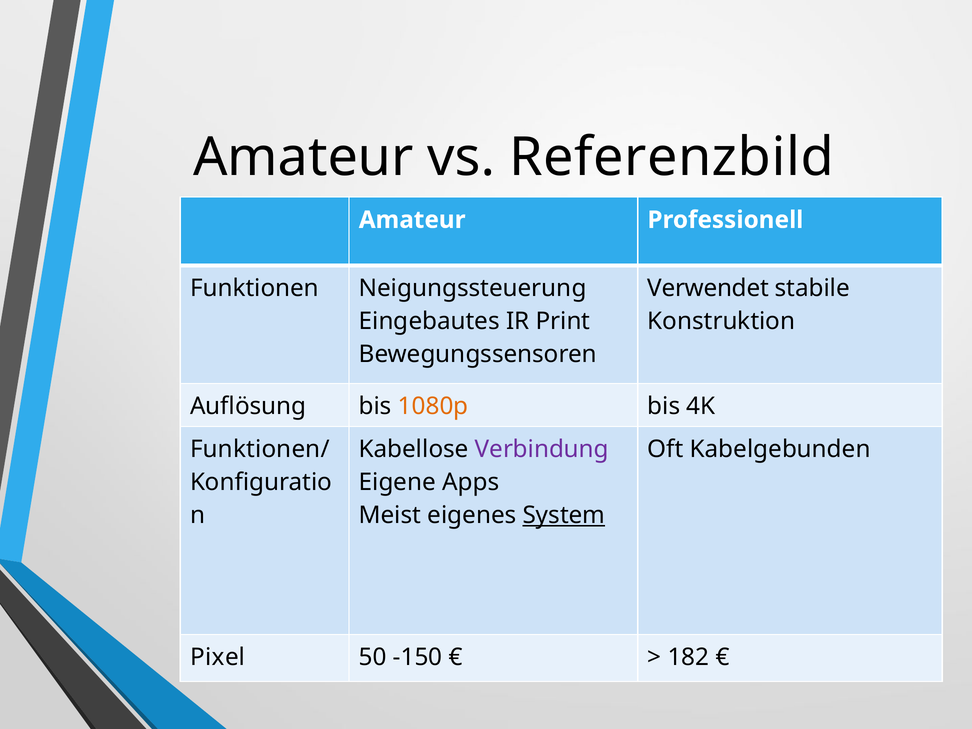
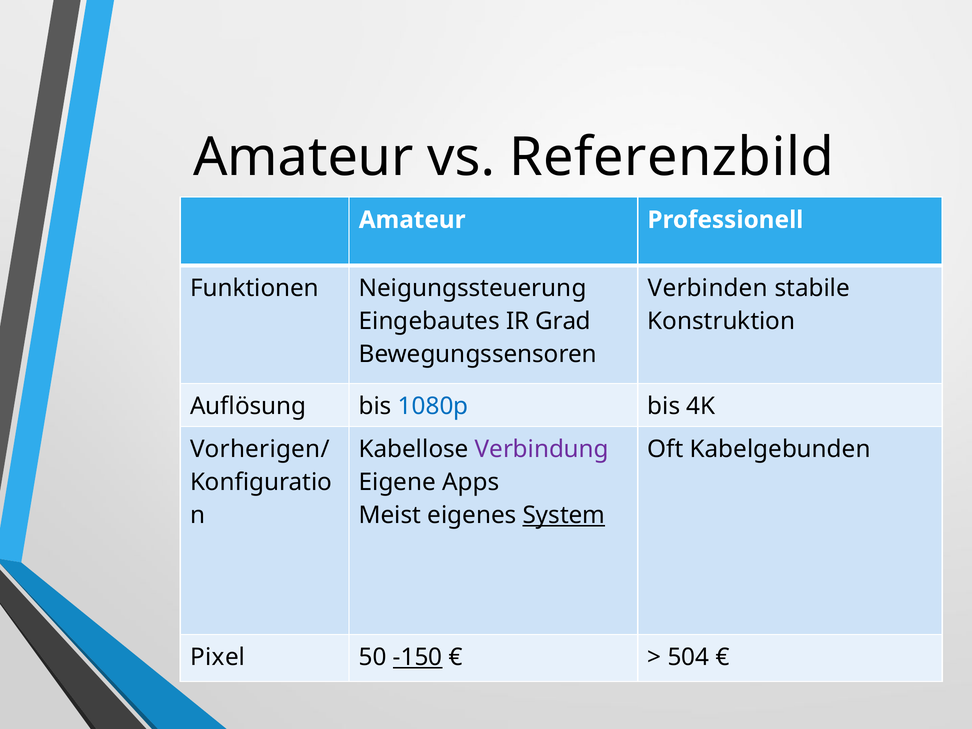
Verwendet: Verwendet -> Verbinden (708, 288)
Print: Print -> Grad (563, 321)
1080p colour: orange -> blue (433, 406)
Funktionen/: Funktionen/ -> Vorherigen/ (260, 449)
-150 underline: none -> present (418, 657)
182: 182 -> 504 (688, 657)
